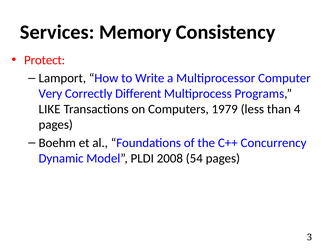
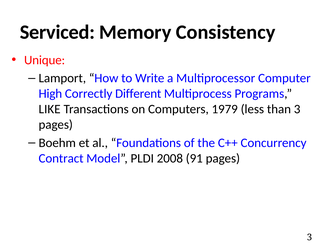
Services: Services -> Serviced (57, 32)
Protect: Protect -> Unique (45, 60)
Very: Very -> High (50, 94)
than 4: 4 -> 3 (297, 109)
Dynamic: Dynamic -> Contract (61, 158)
54: 54 -> 91 (194, 158)
